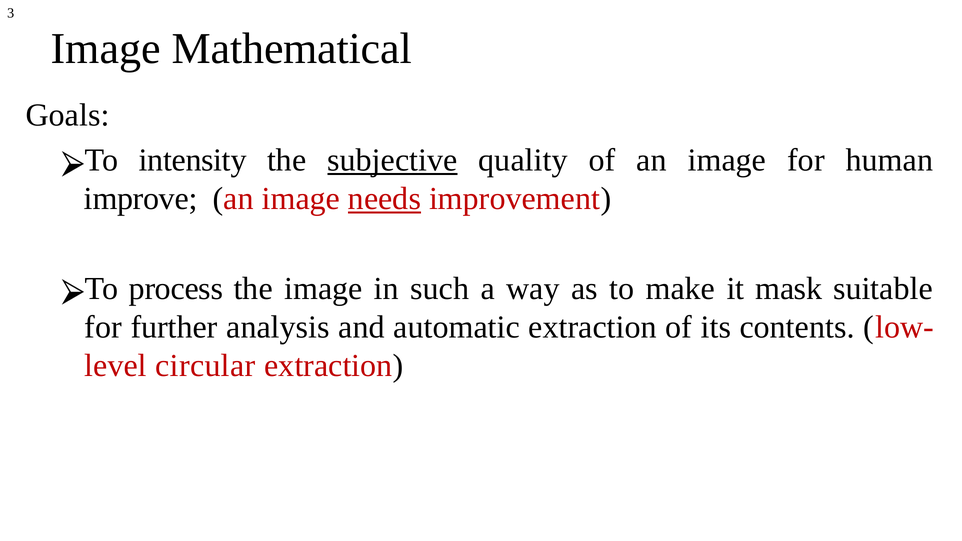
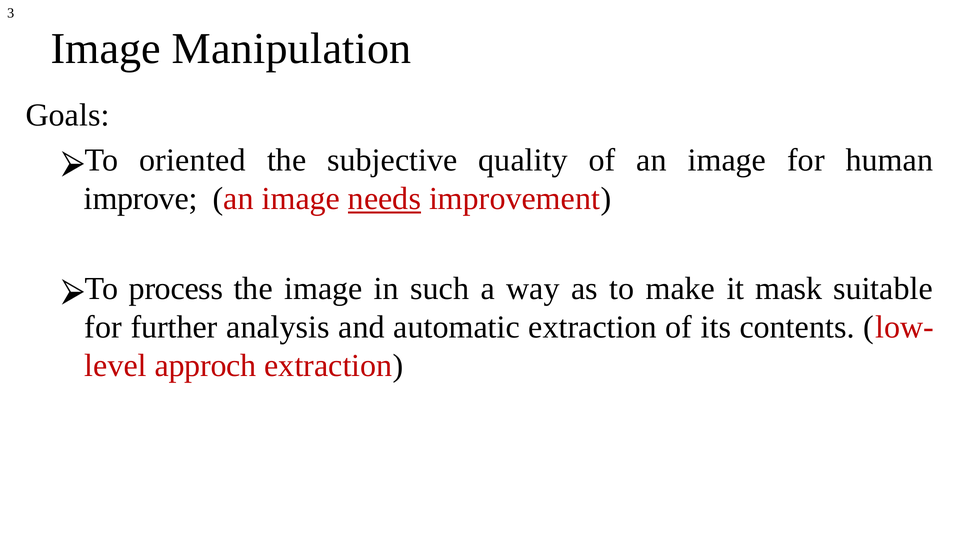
Mathematical: Mathematical -> Manipulation (292, 49)
intensity: intensity -> oriented (192, 160)
subjective underline: present -> none (392, 160)
circular: circular -> approch (206, 366)
